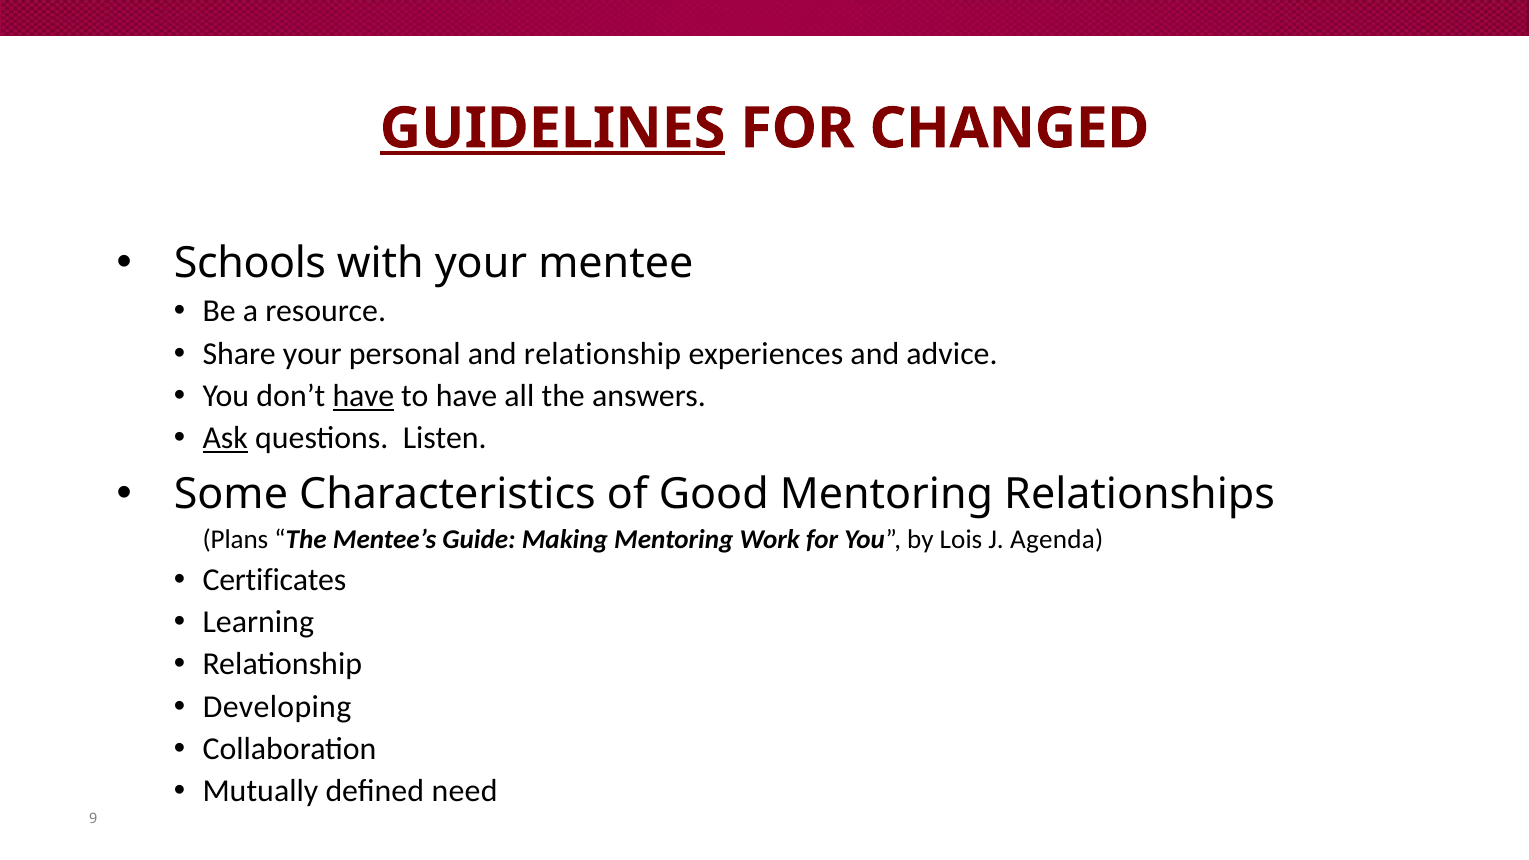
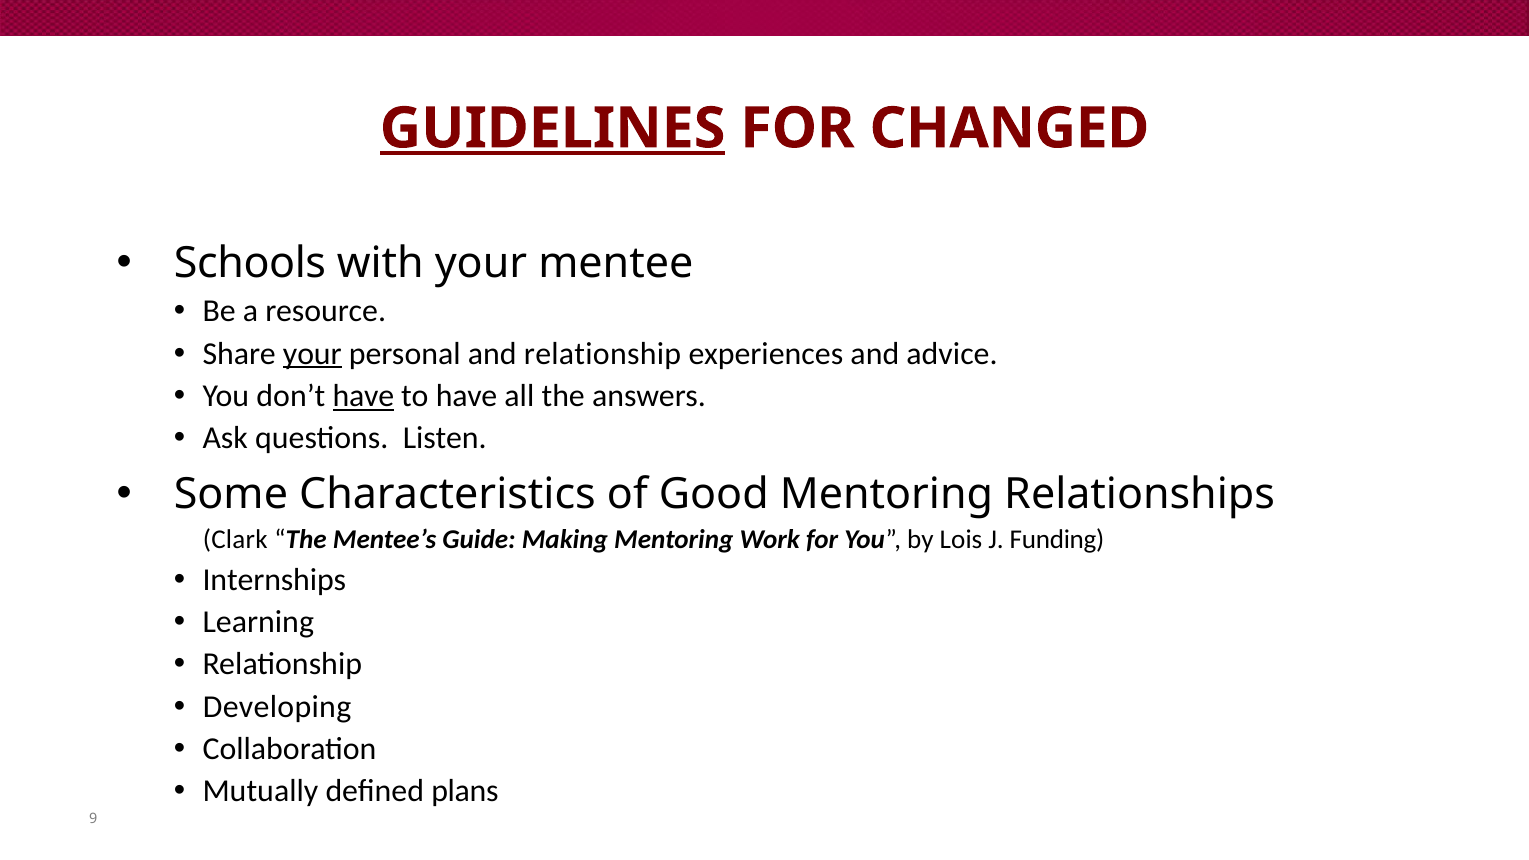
your underline: none -> present (312, 354)
Ask underline: present -> none (225, 438)
Plans: Plans -> Clark (235, 540)
Agenda: Agenda -> Funding (1057, 540)
Certificates: Certificates -> Internships (274, 580)
need: need -> plans (465, 791)
